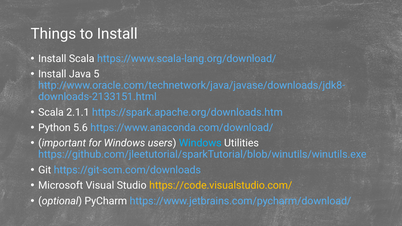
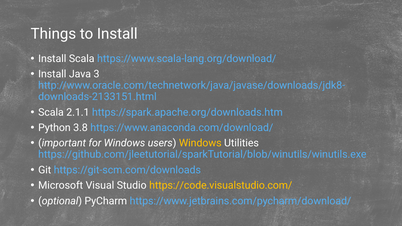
5: 5 -> 3 (97, 74)
5.6: 5.6 -> 3.8 (80, 128)
Windows colour: light blue -> yellow (200, 143)
